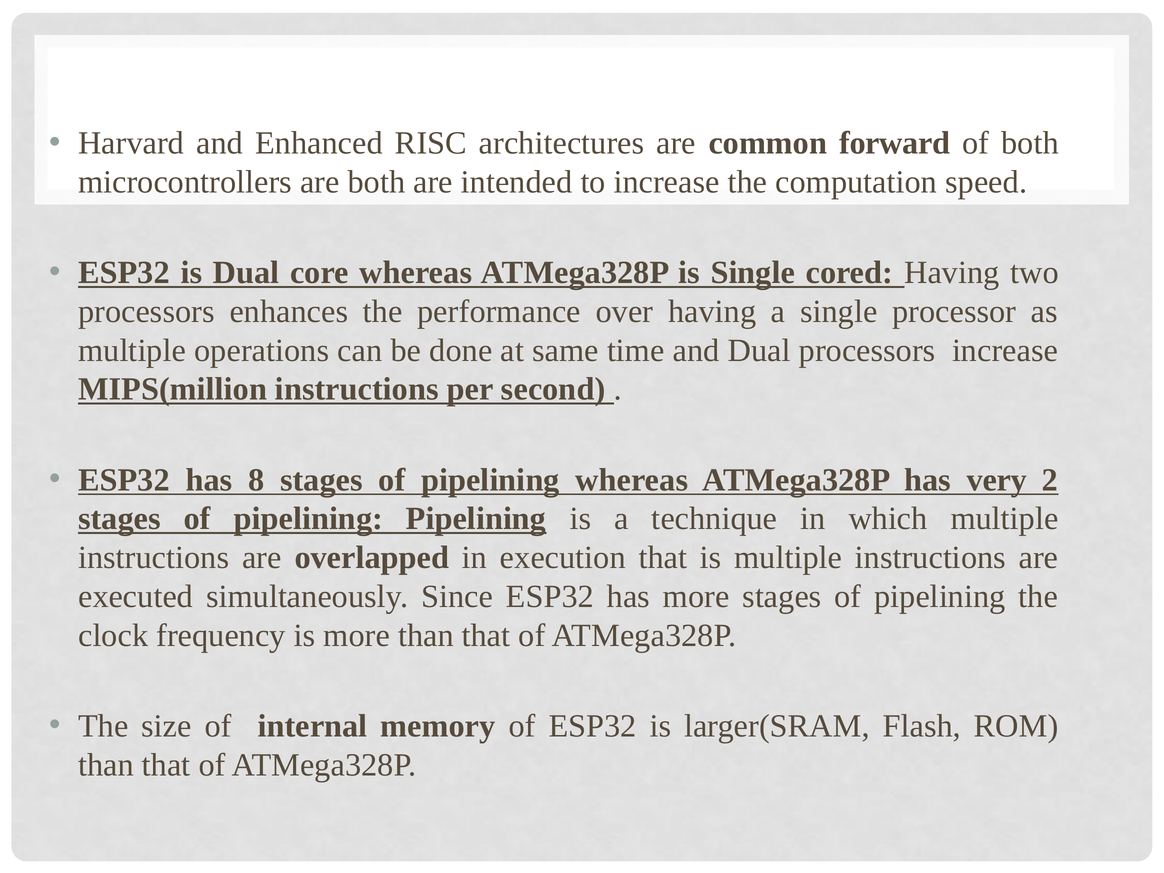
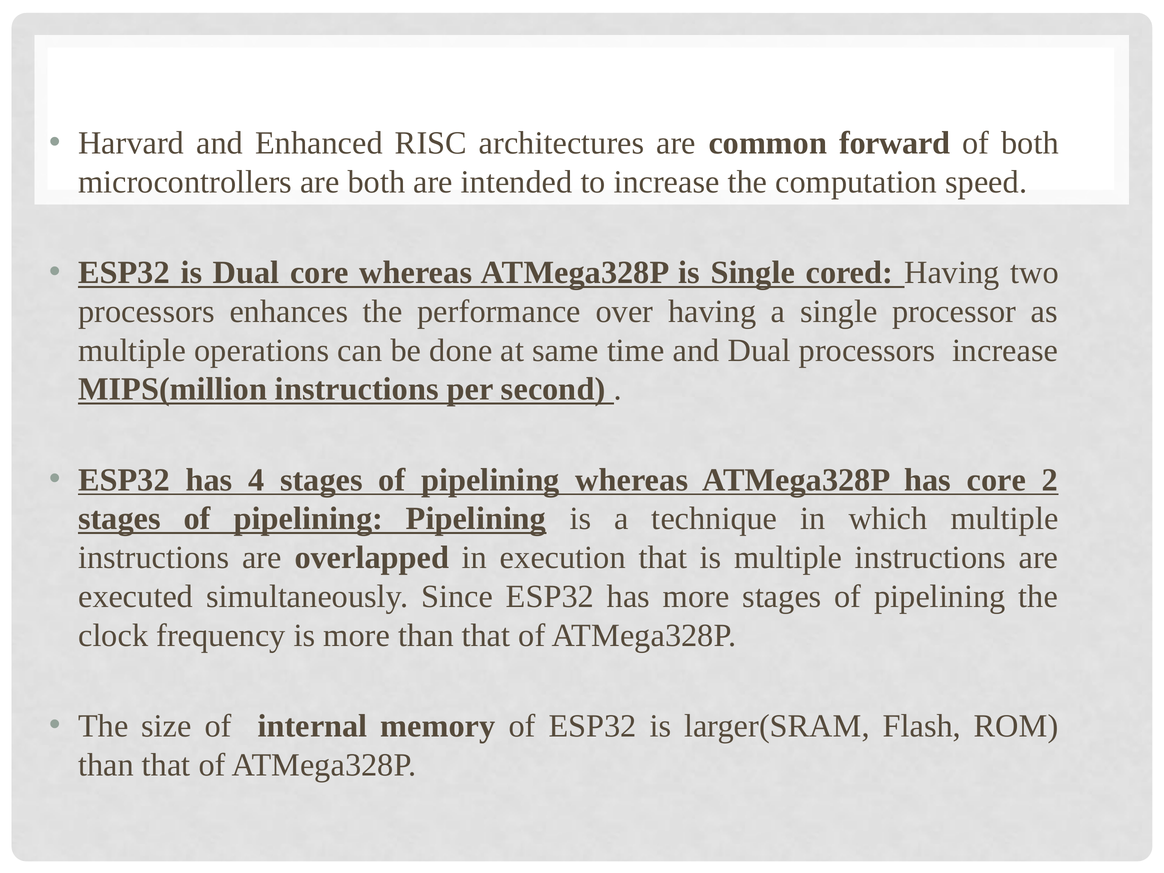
8: 8 -> 4 (256, 480)
has very: very -> core (996, 480)
